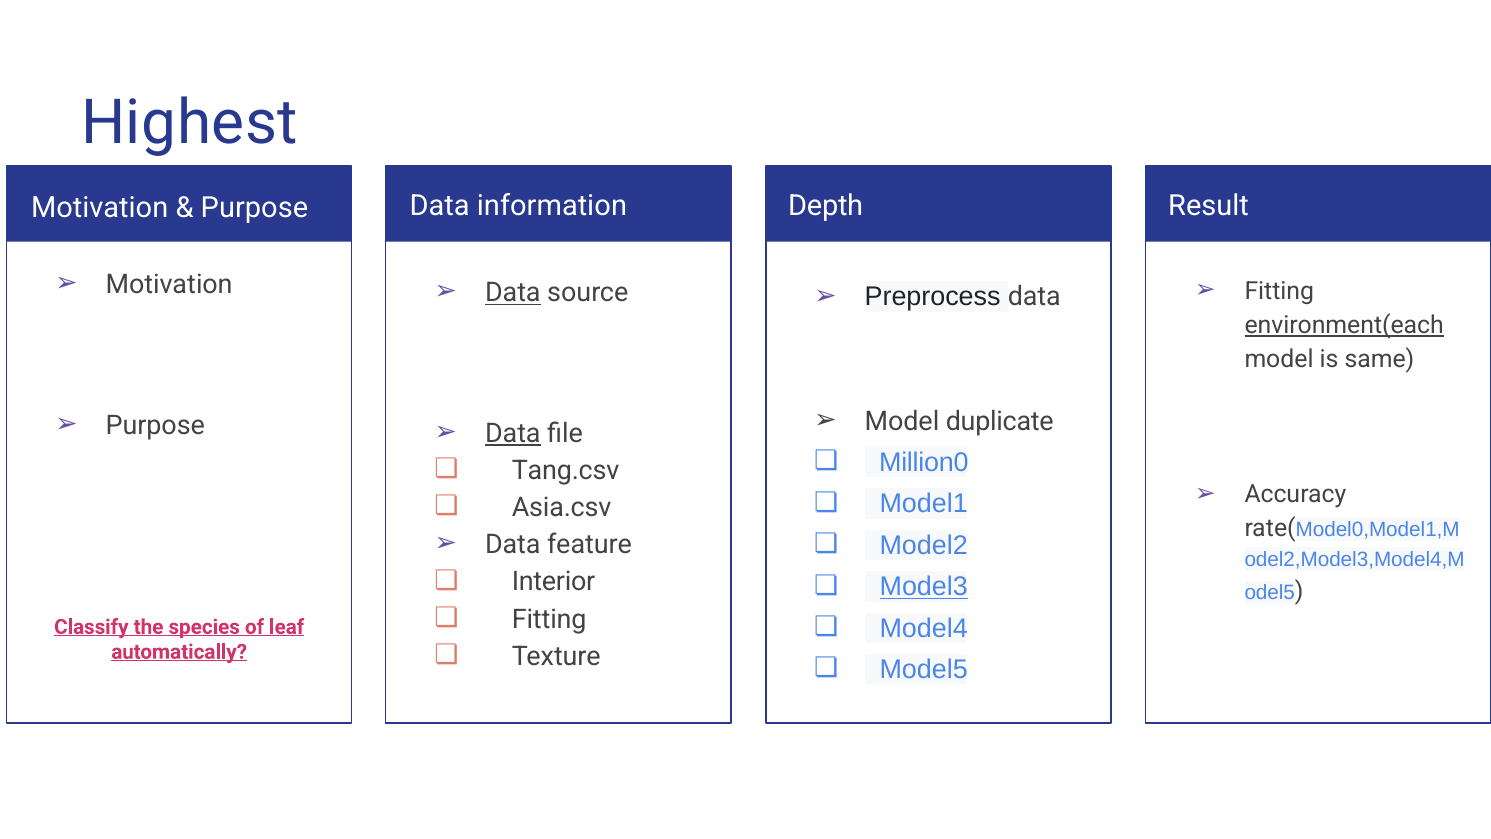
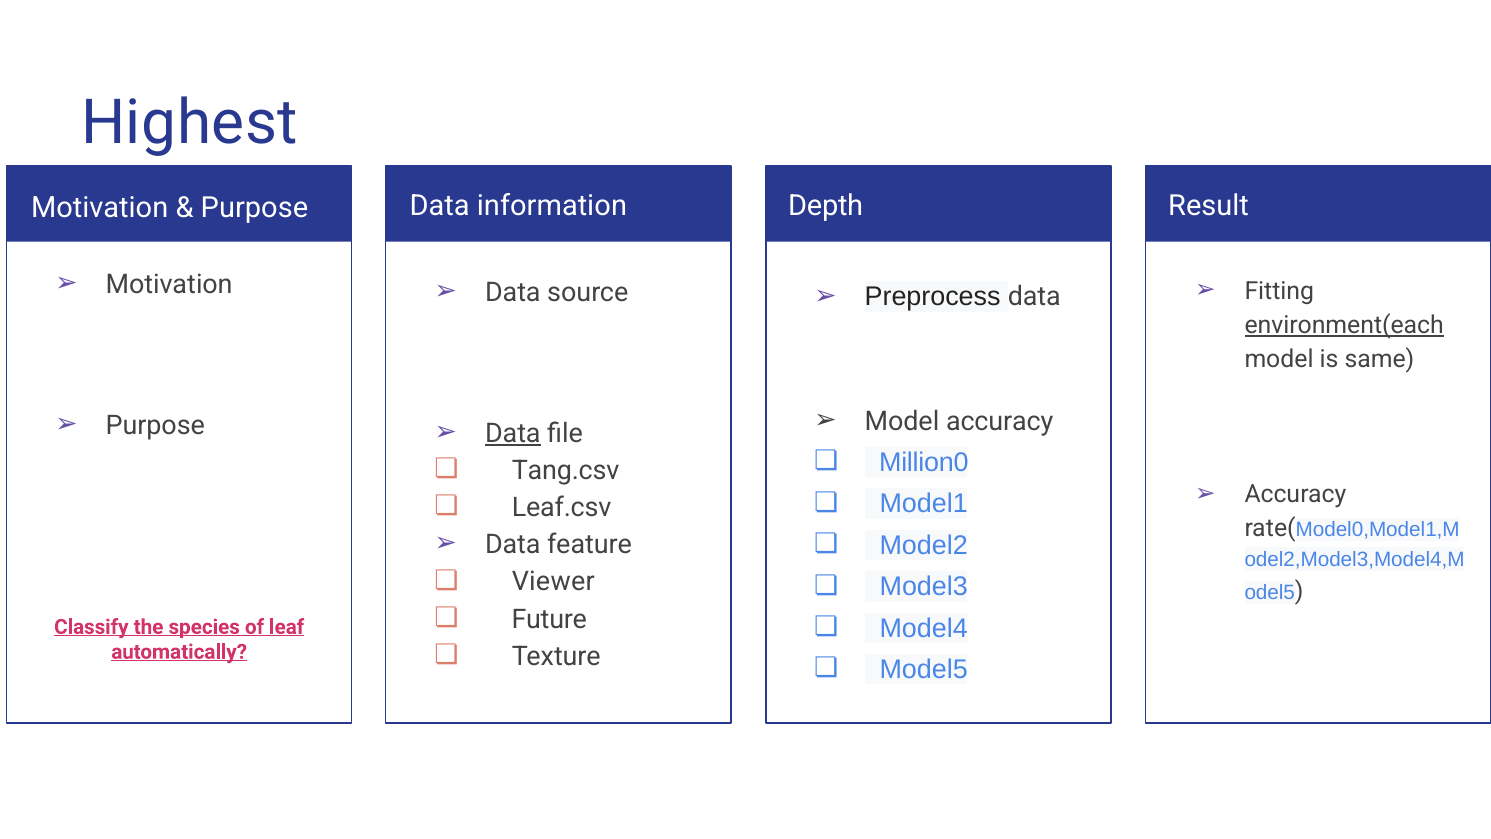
Data underline: present -> none (513, 293)
Model duplicate: duplicate -> accuracy (1000, 421)
Asia.csv: Asia.csv -> Leaf.csv (562, 508)
Interior: Interior -> Viewer (553, 582)
Model3 underline: present -> none (924, 587)
Fitting: Fitting -> Future (549, 619)
